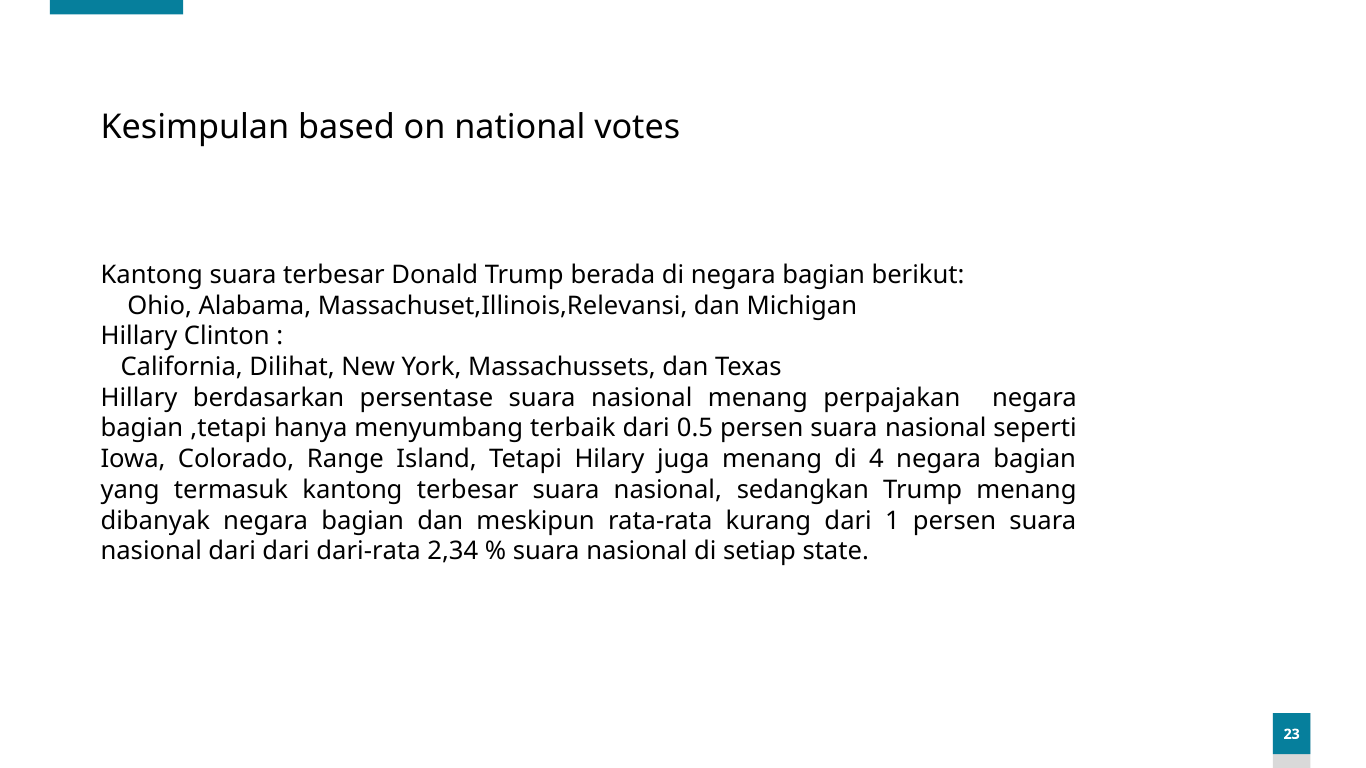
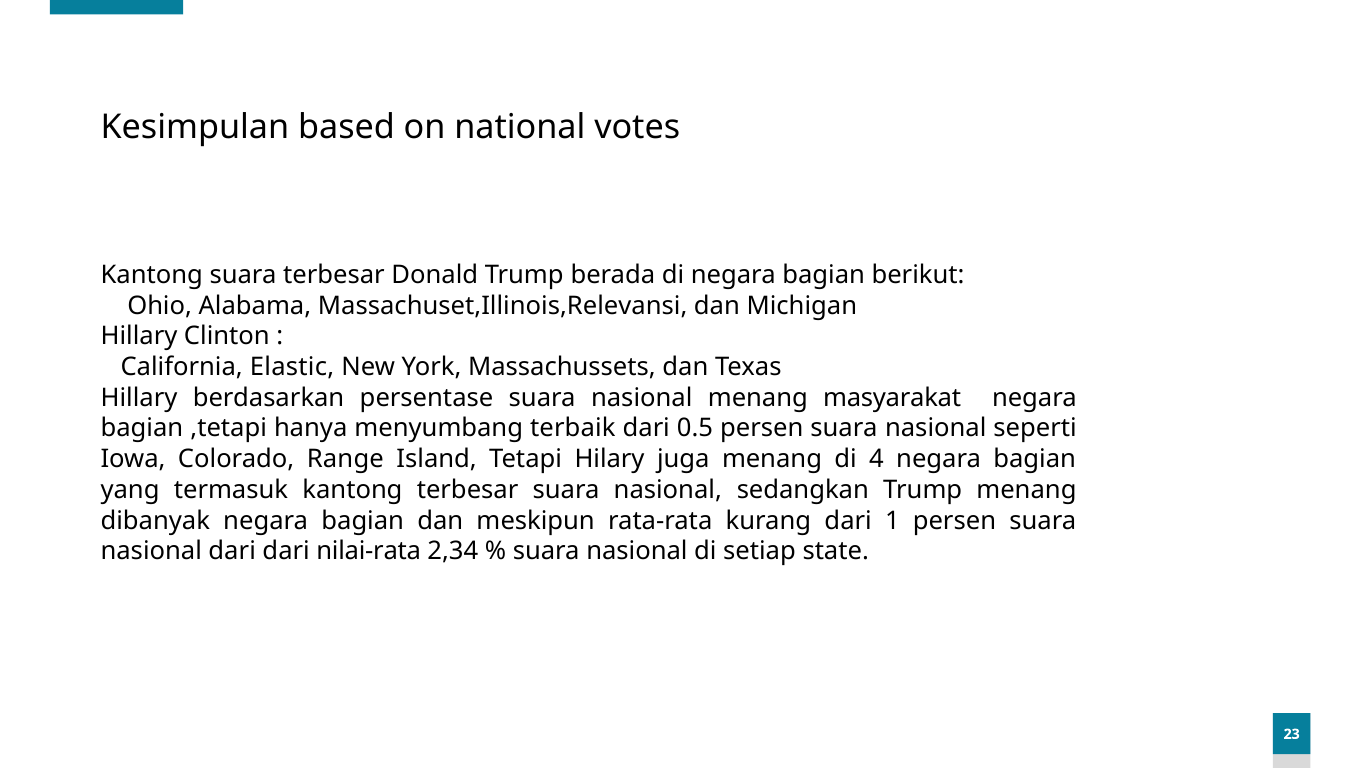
Dilihat: Dilihat -> Elastic (292, 367)
perpajakan: perpajakan -> masyarakat (892, 398)
dari-rata: dari-rata -> nilai-rata (369, 552)
